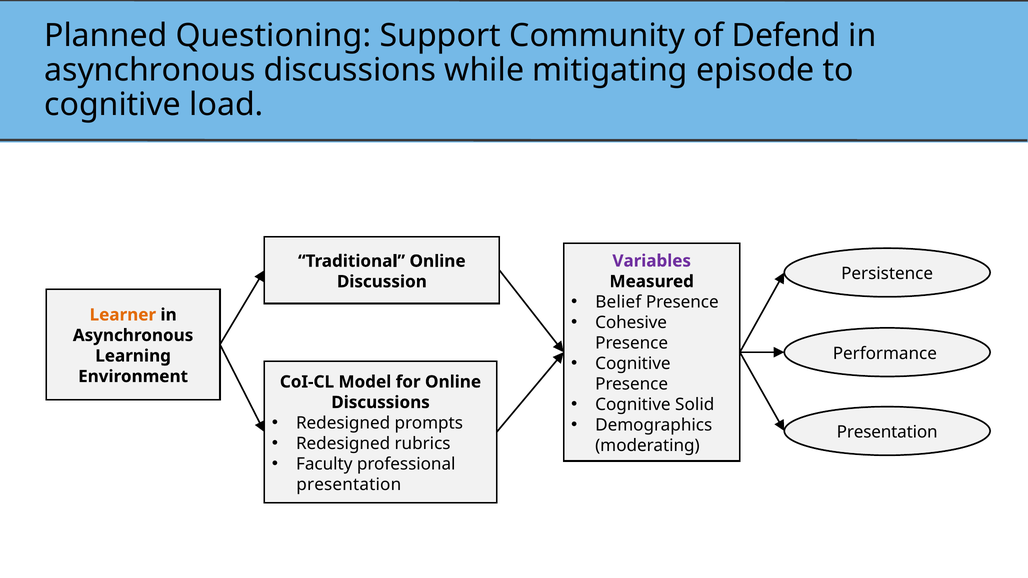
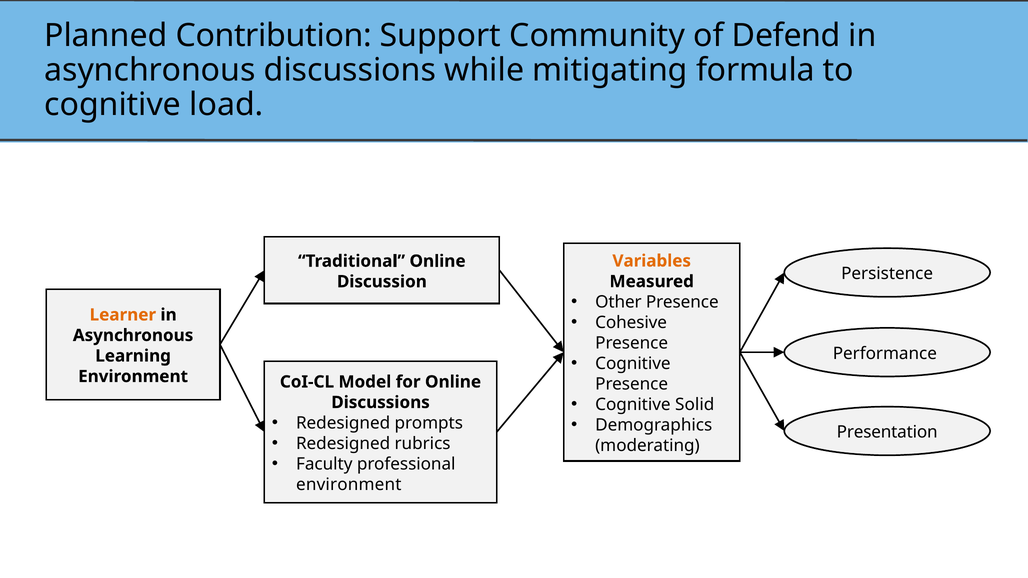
Questioning: Questioning -> Contribution (274, 36)
episode: episode -> formula (755, 70)
Variables colour: purple -> orange (652, 261)
Belief: Belief -> Other (618, 302)
presentation: presentation -> environment (349, 485)
